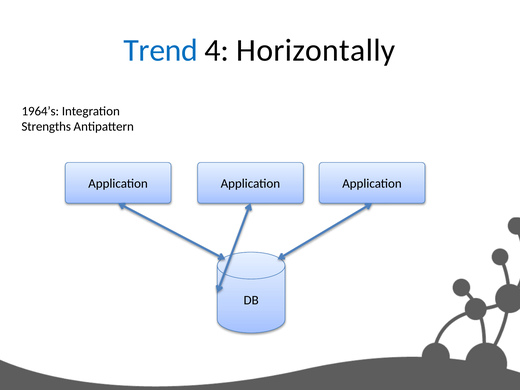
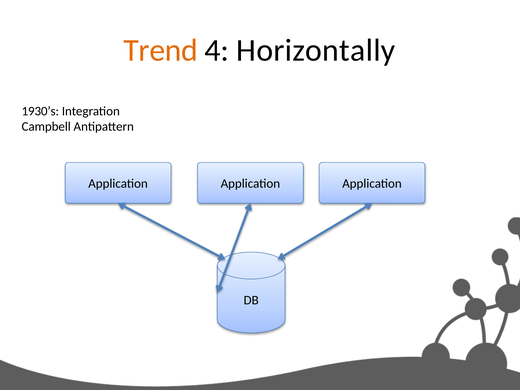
Trend colour: blue -> orange (161, 50)
1964’s: 1964’s -> 1930’s (40, 111)
Strengths: Strengths -> Campbell (46, 127)
